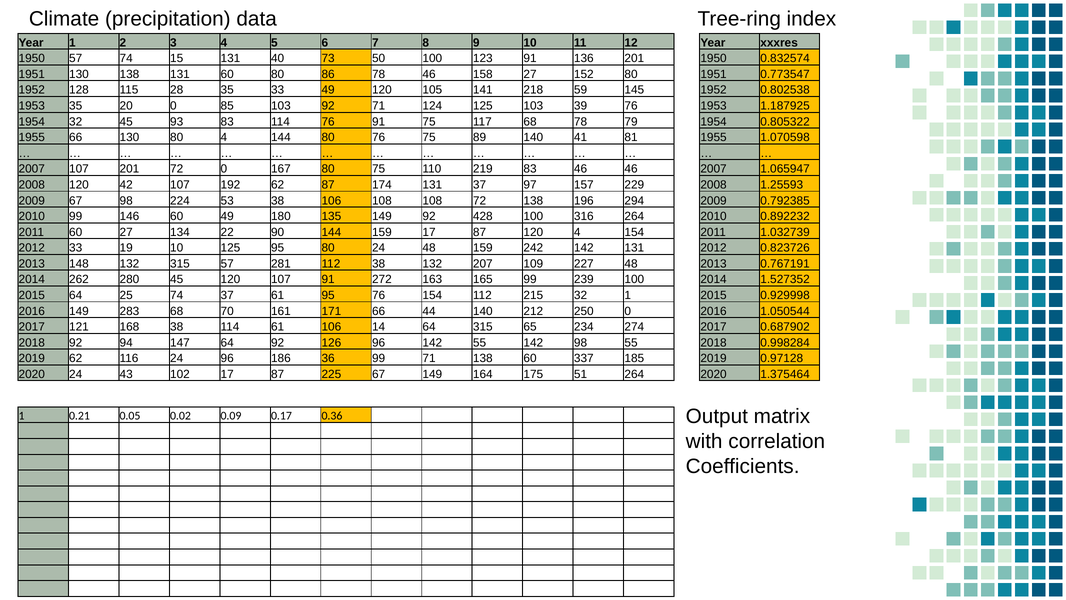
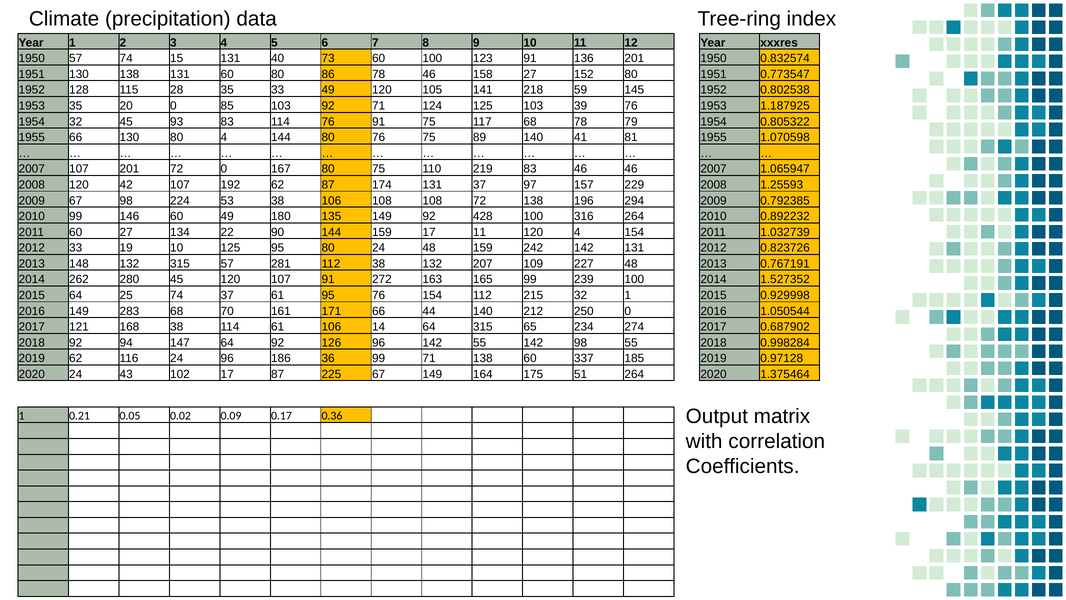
73 50: 50 -> 60 (379, 58)
159 17 87: 87 -> 11 (480, 232)
